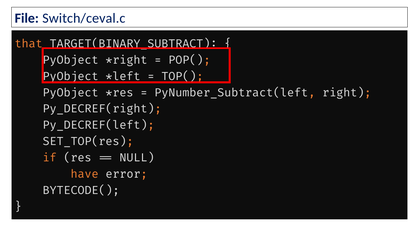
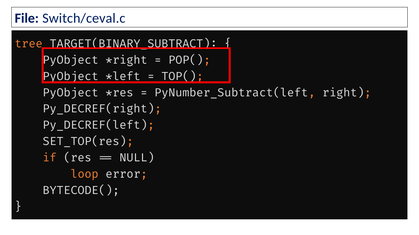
that: that -> tree (29, 44)
have: have -> loop (85, 175)
